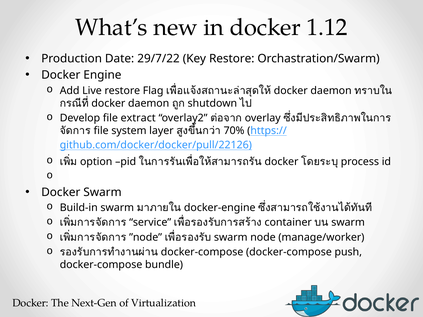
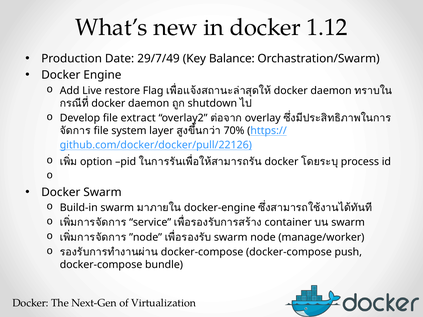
29/7/22: 29/7/22 -> 29/7/49 (159, 59)
Key Restore: Restore -> Balance (232, 59)
